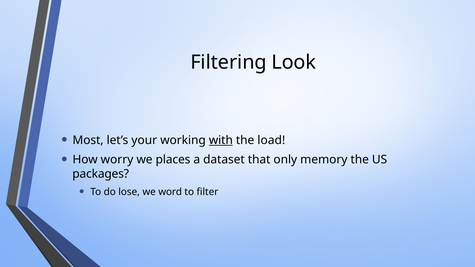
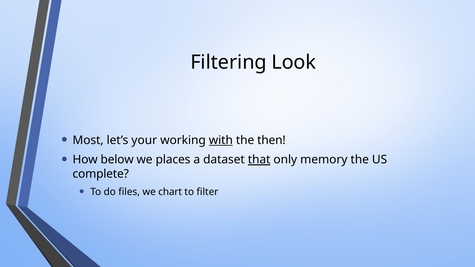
load: load -> then (271, 140)
worry: worry -> below (117, 160)
that underline: none -> present (259, 160)
packages: packages -> complete (101, 174)
lose: lose -> files (129, 192)
word: word -> chart (170, 192)
